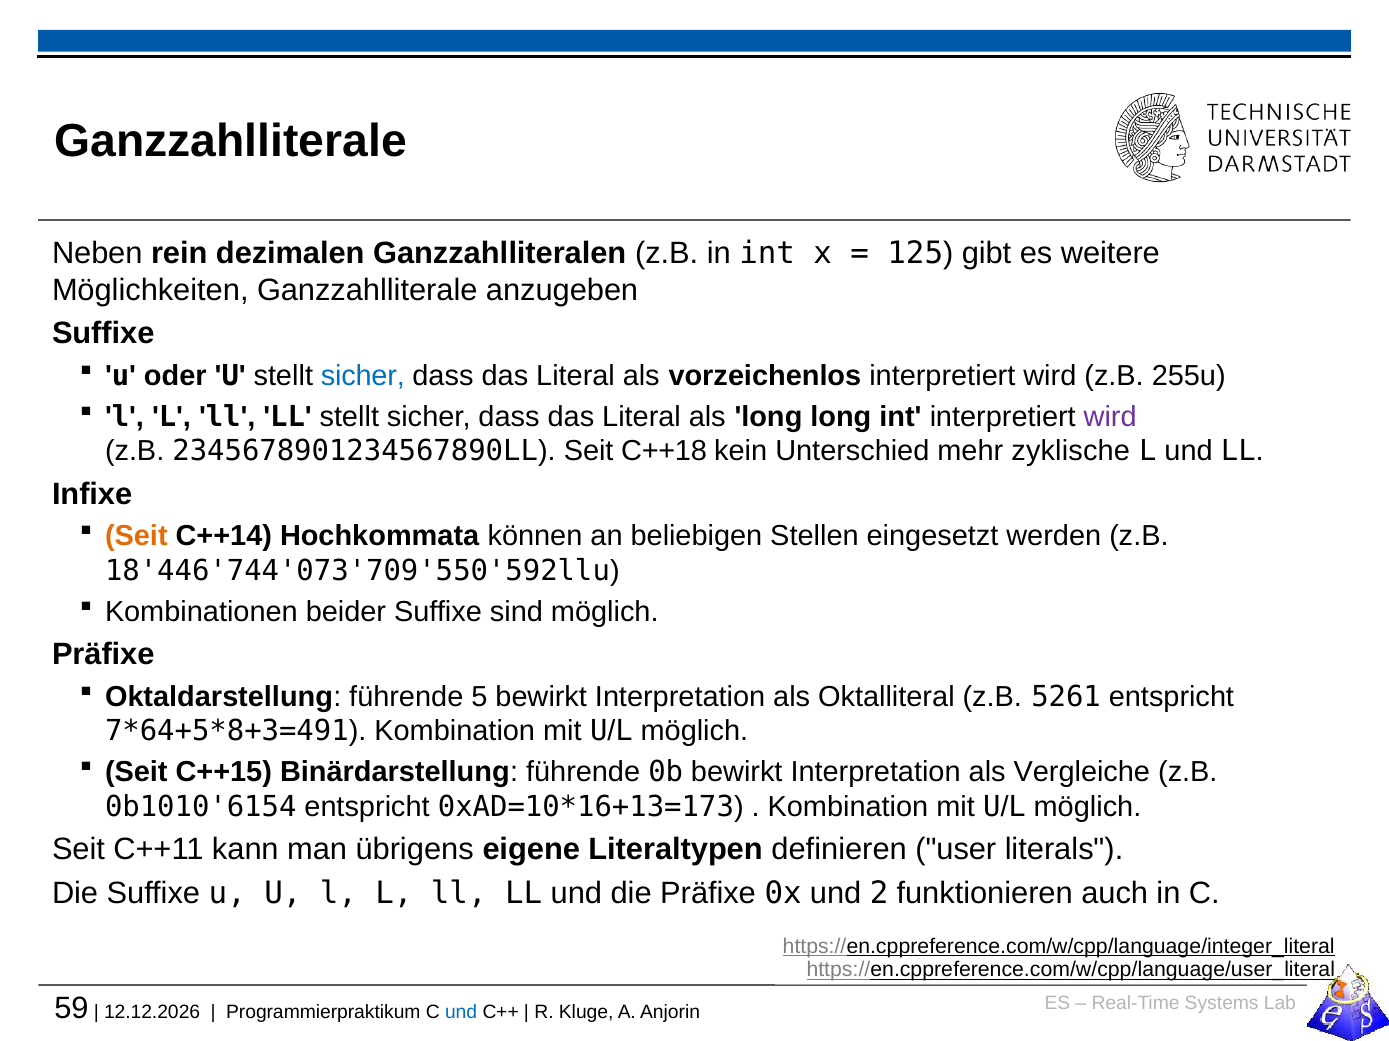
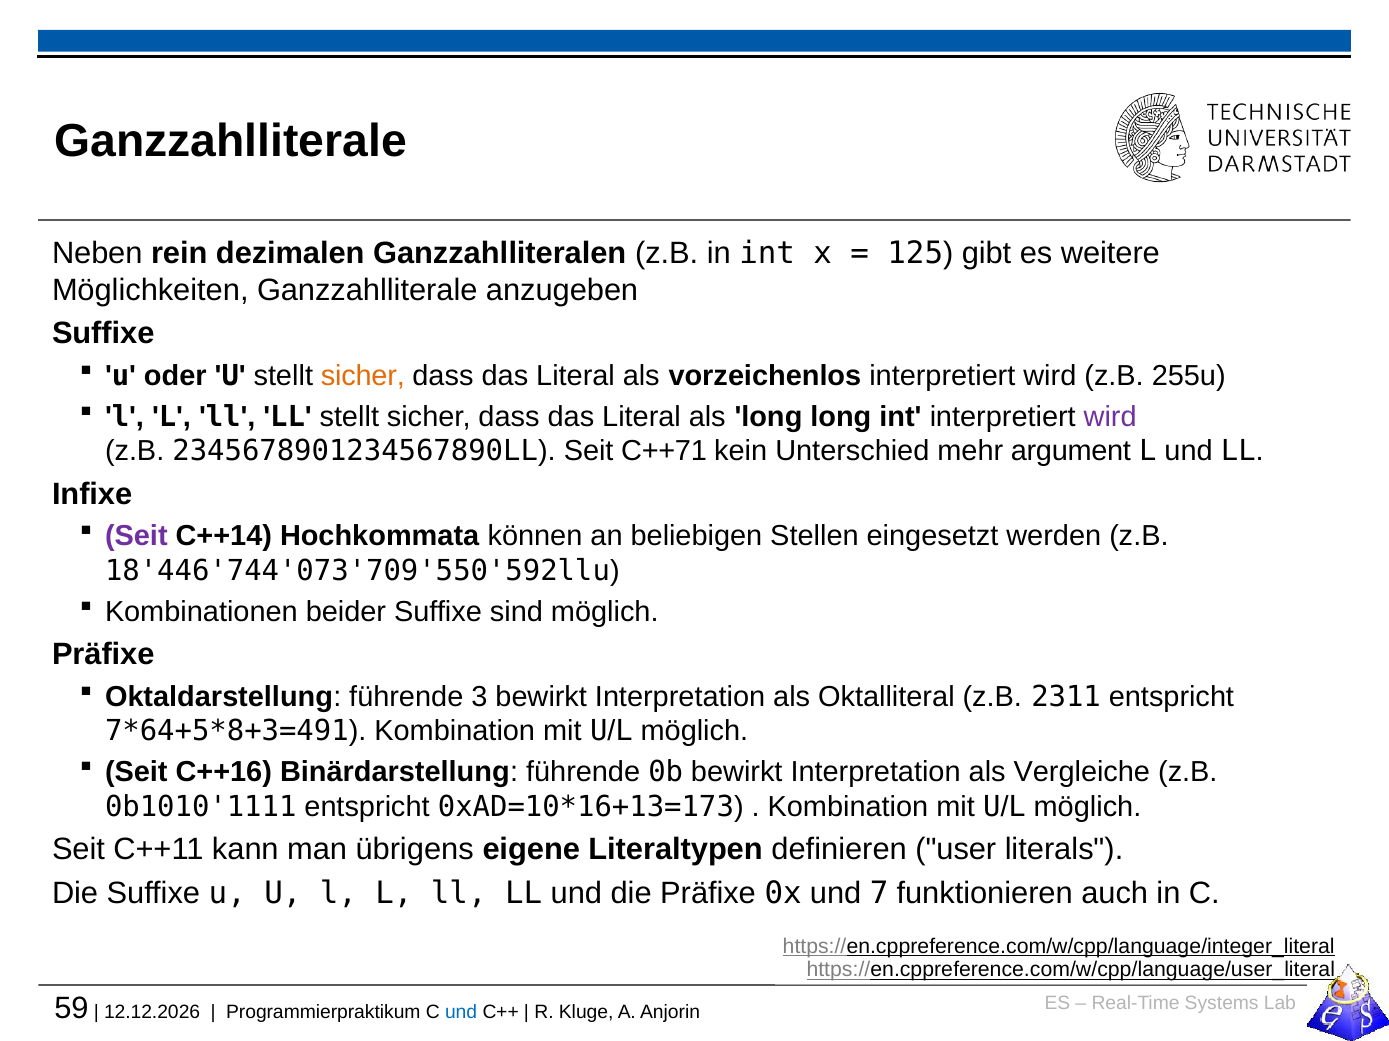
sicher colour: blue -> orange (363, 376)
C++18: C++18 -> C++71 (664, 452)
zyklische: zyklische -> argument (1071, 452)
Seit colour: orange -> purple (136, 536)
5: 5 -> 3 (479, 697)
5261: 5261 -> 2311 (1066, 697)
C++15: C++15 -> C++16 (224, 773)
0b1010'6154: 0b1010'6154 -> 0b1010'1111 (201, 807)
2: 2 -> 7 (879, 894)
